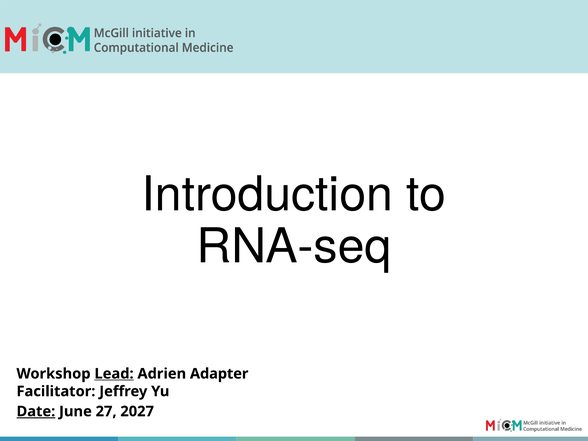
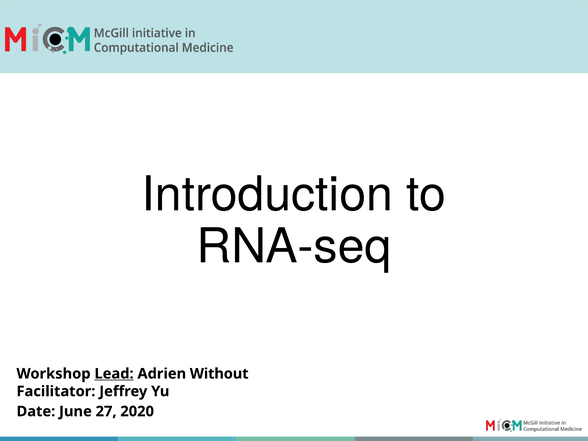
Adapter: Adapter -> Without (219, 374)
Date underline: present -> none (36, 411)
2027: 2027 -> 2020 (137, 411)
